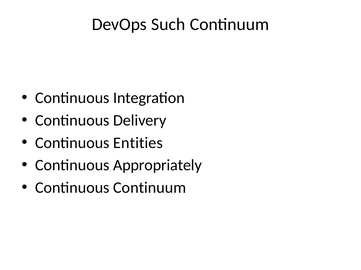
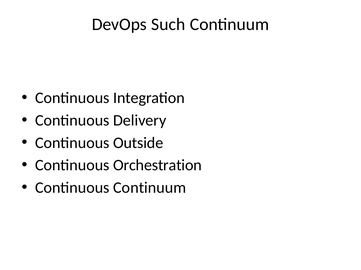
Entities: Entities -> Outside (138, 143)
Appropriately: Appropriately -> Orchestration (157, 166)
